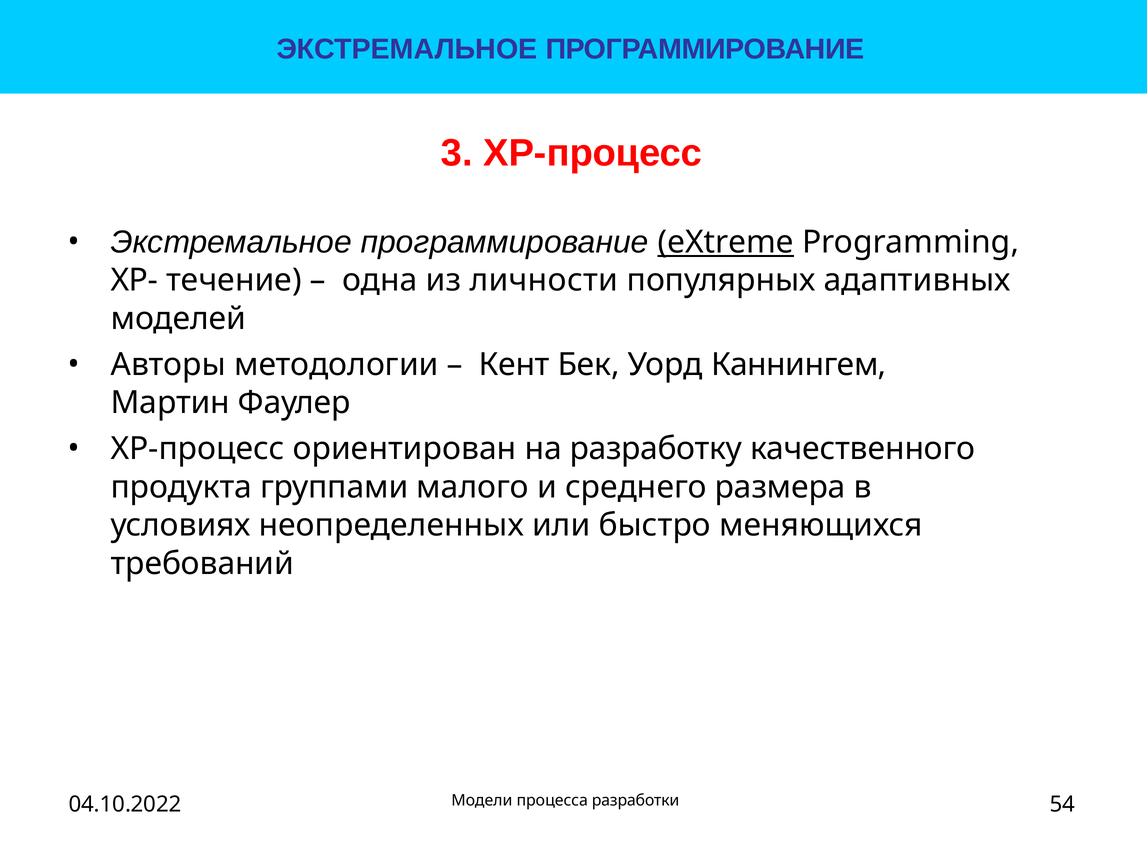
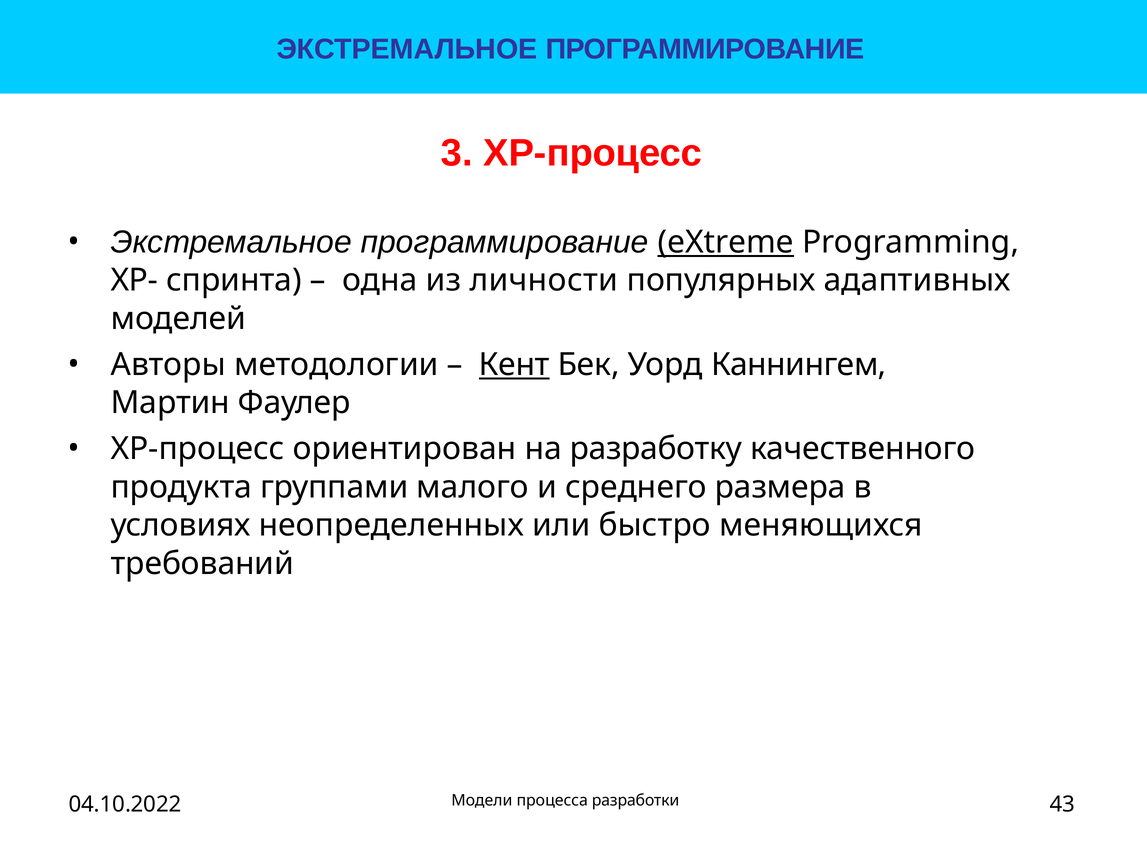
течение: течение -> спринта (234, 280)
Кент underline: none -> present (514, 364)
54: 54 -> 43 (1062, 804)
